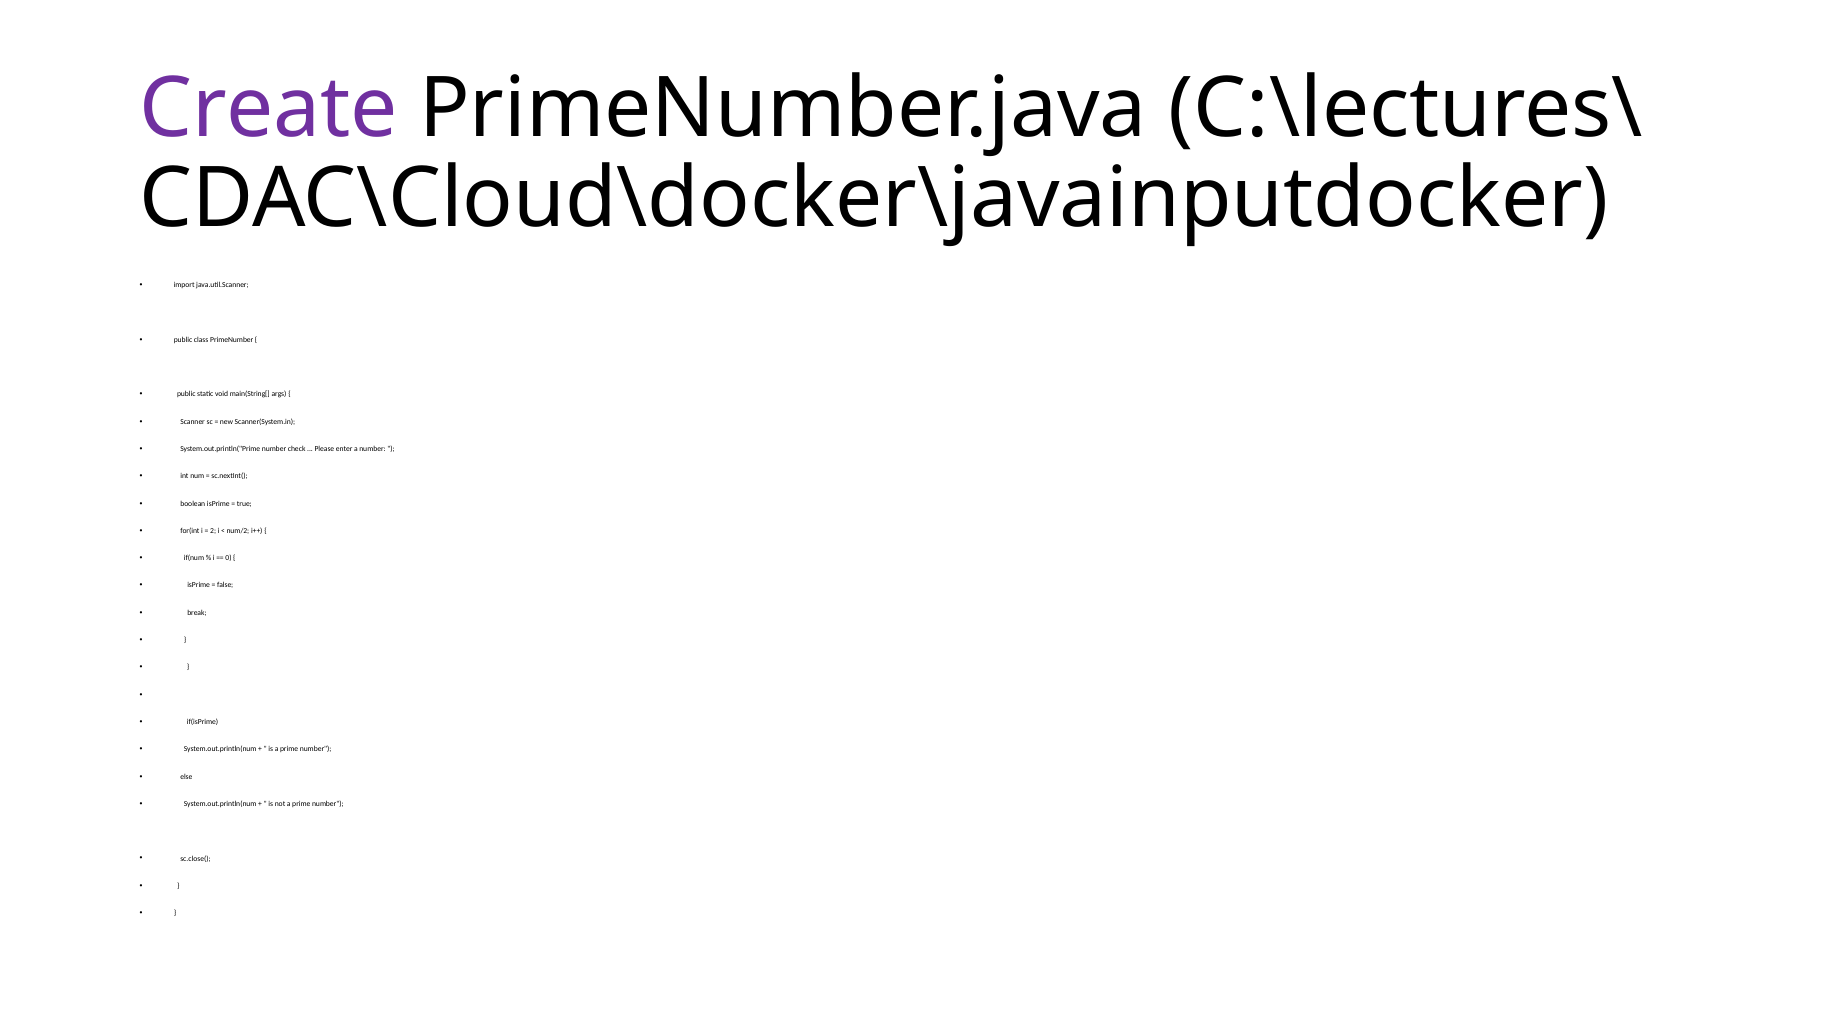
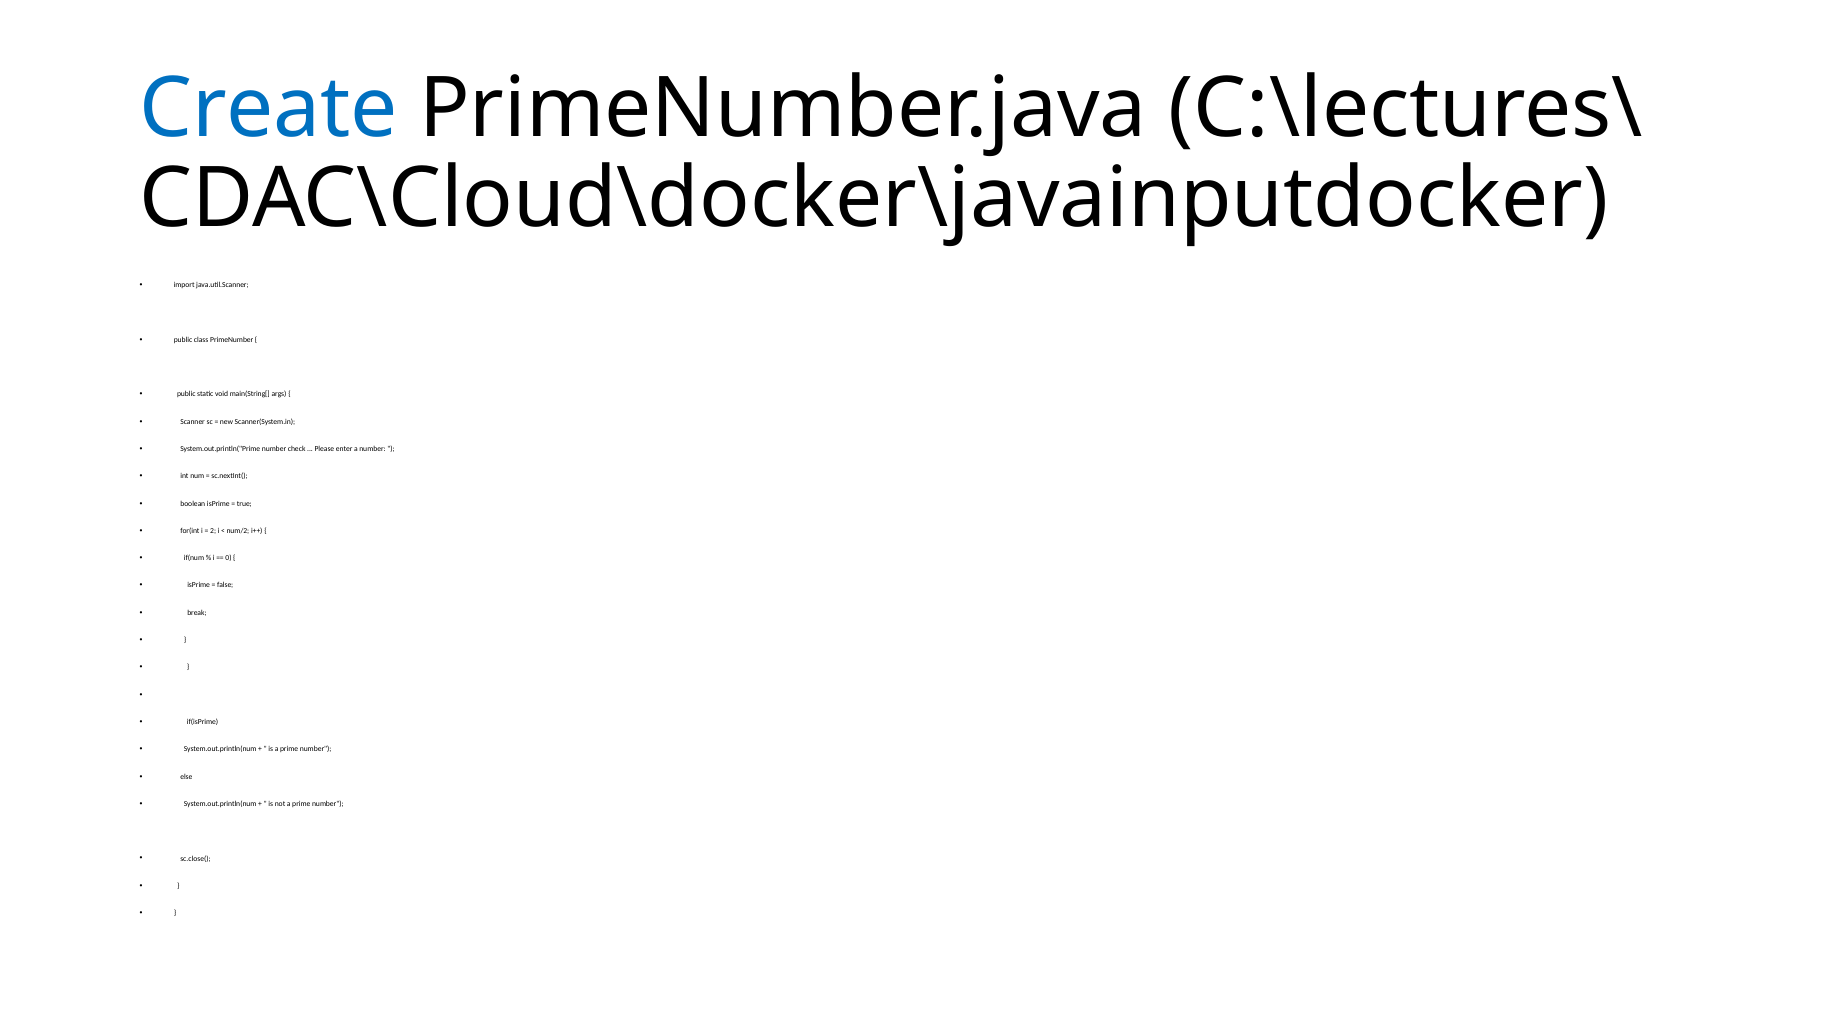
Create colour: purple -> blue (269, 108)
